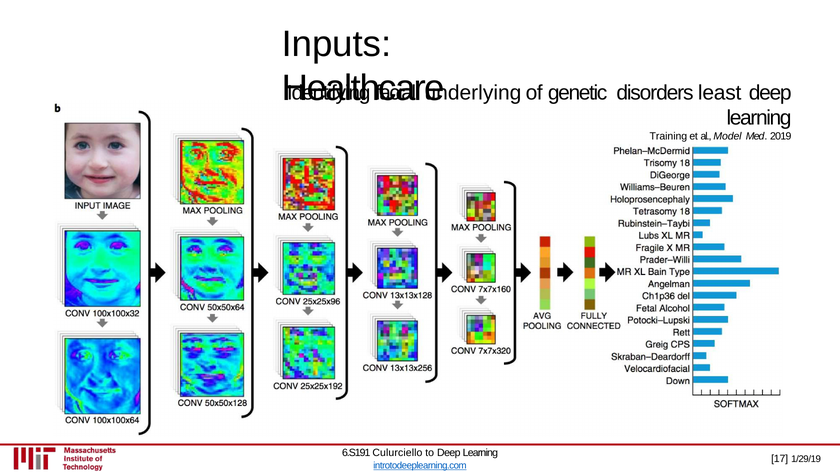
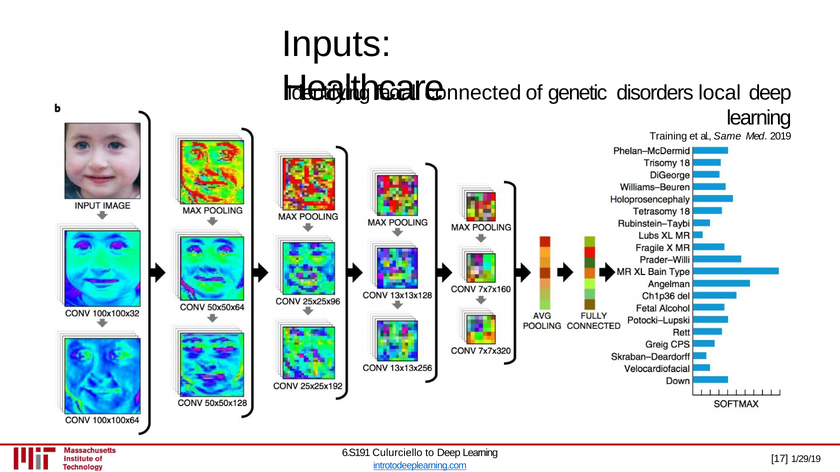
underlying: underlying -> connected (473, 93)
least: least -> local (720, 93)
Model: Model -> Same (727, 136)
